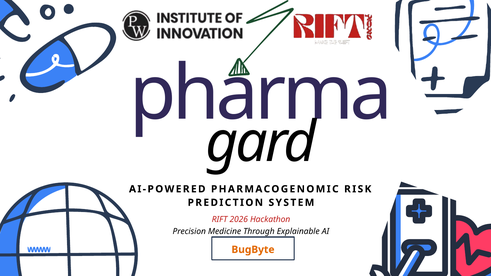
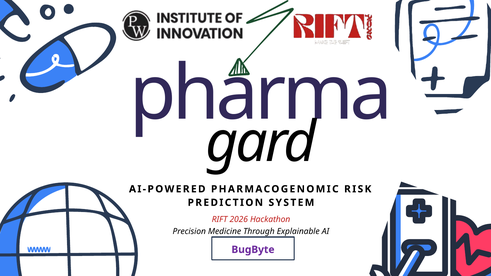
BugByte colour: orange -> purple (253, 250)
